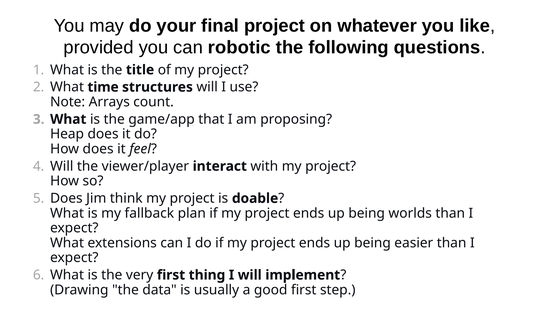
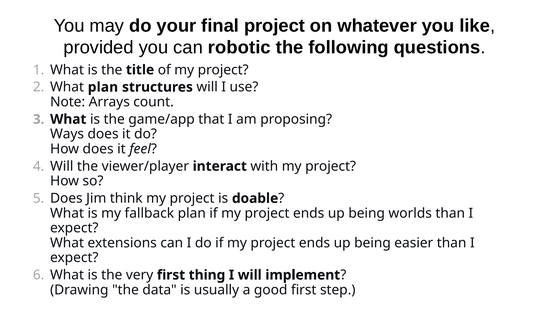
What time: time -> plan (103, 87)
Heap: Heap -> Ways (67, 134)
